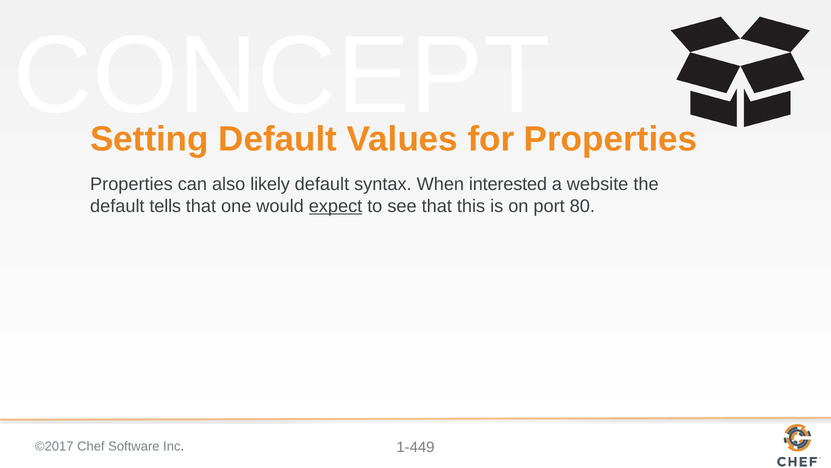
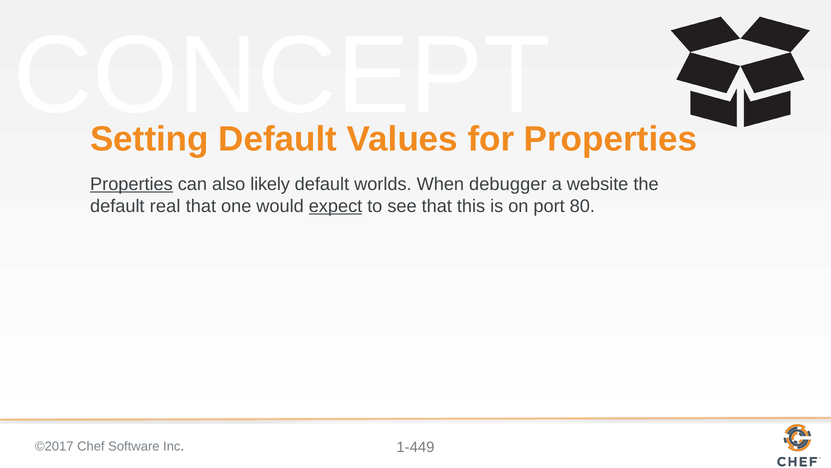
Properties underline: none -> present (131, 184)
syntax: syntax -> worlds (383, 184)
interested: interested -> debugger (508, 184)
tells: tells -> real (165, 206)
